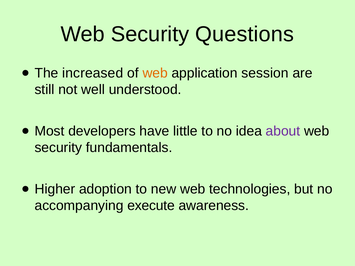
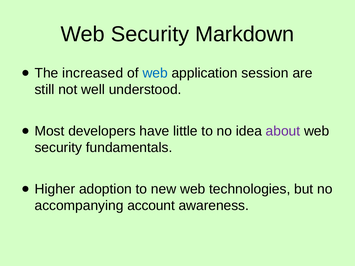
Questions: Questions -> Markdown (245, 34)
web colour: orange -> blue (155, 73)
execute: execute -> account (151, 206)
